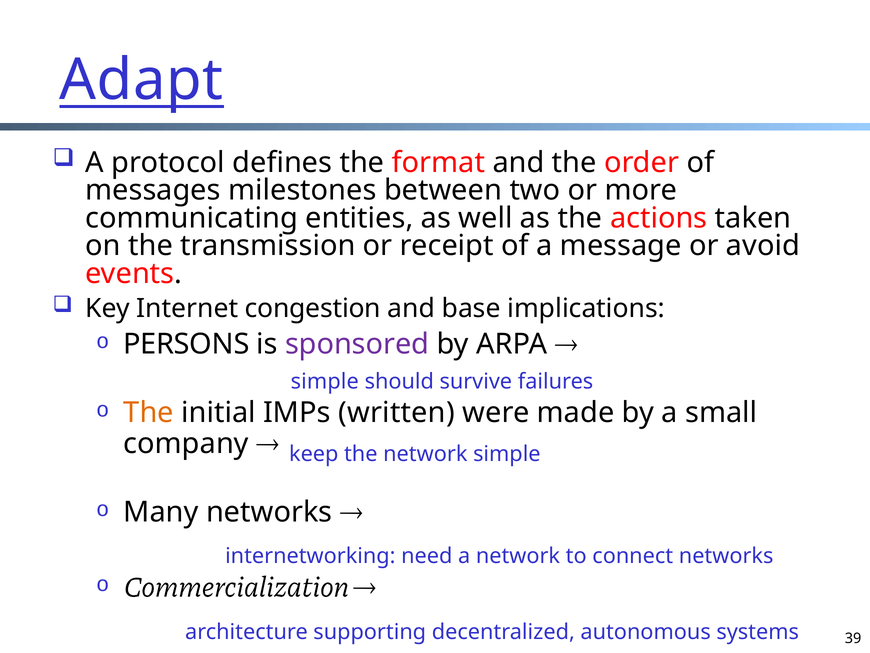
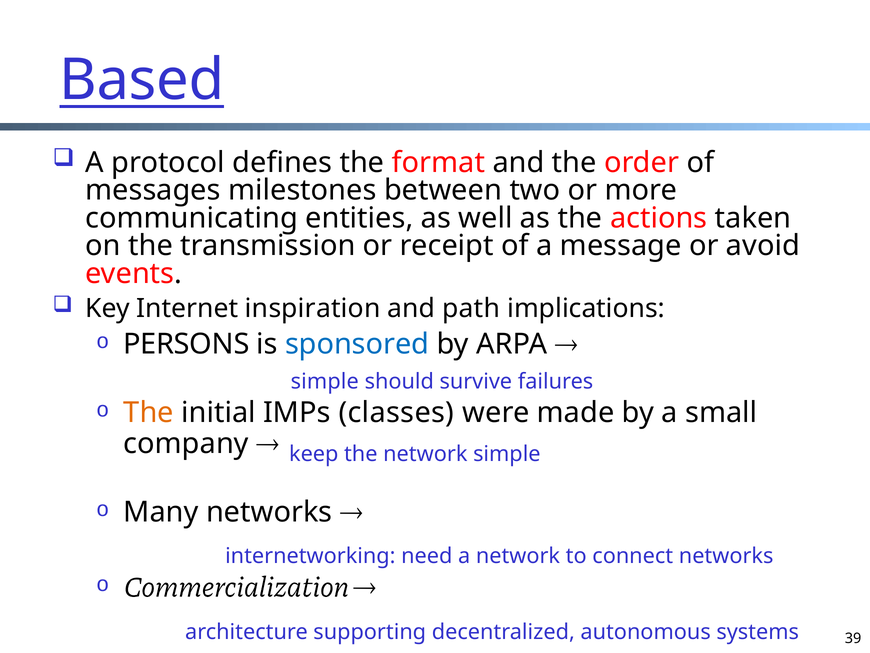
Adapt: Adapt -> Based (142, 80)
congestion: congestion -> inspiration (313, 308)
base: base -> path (471, 308)
sponsored colour: purple -> blue (357, 344)
written: written -> classes (396, 412)
